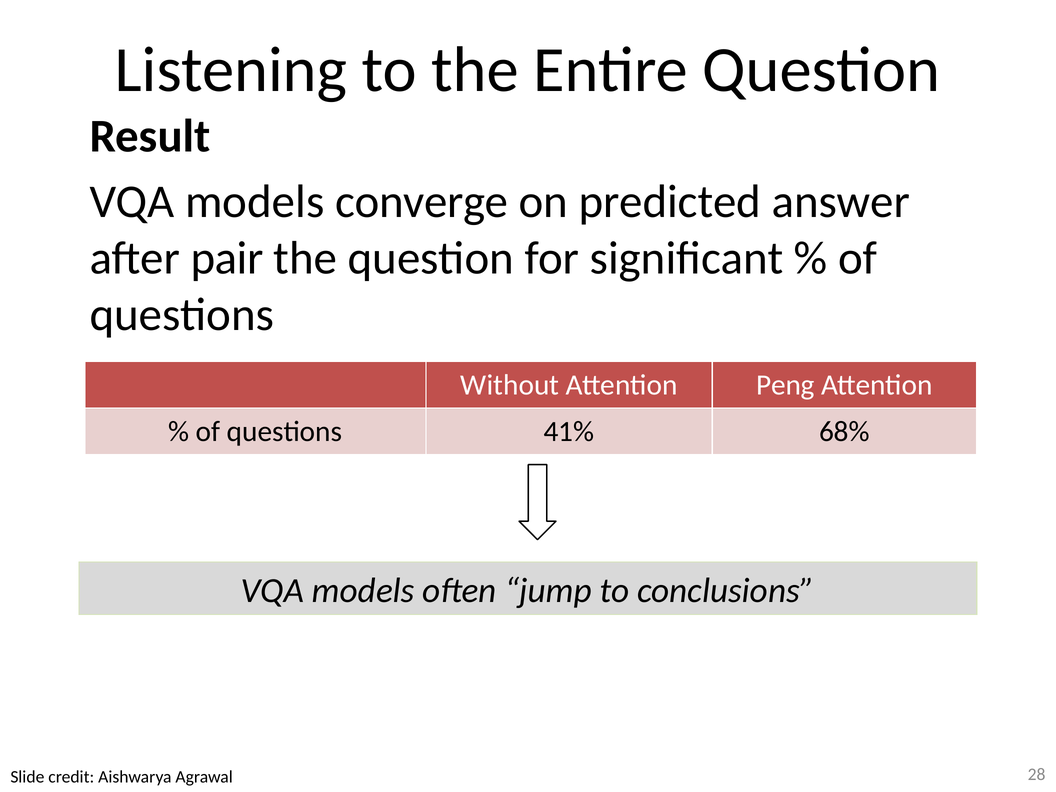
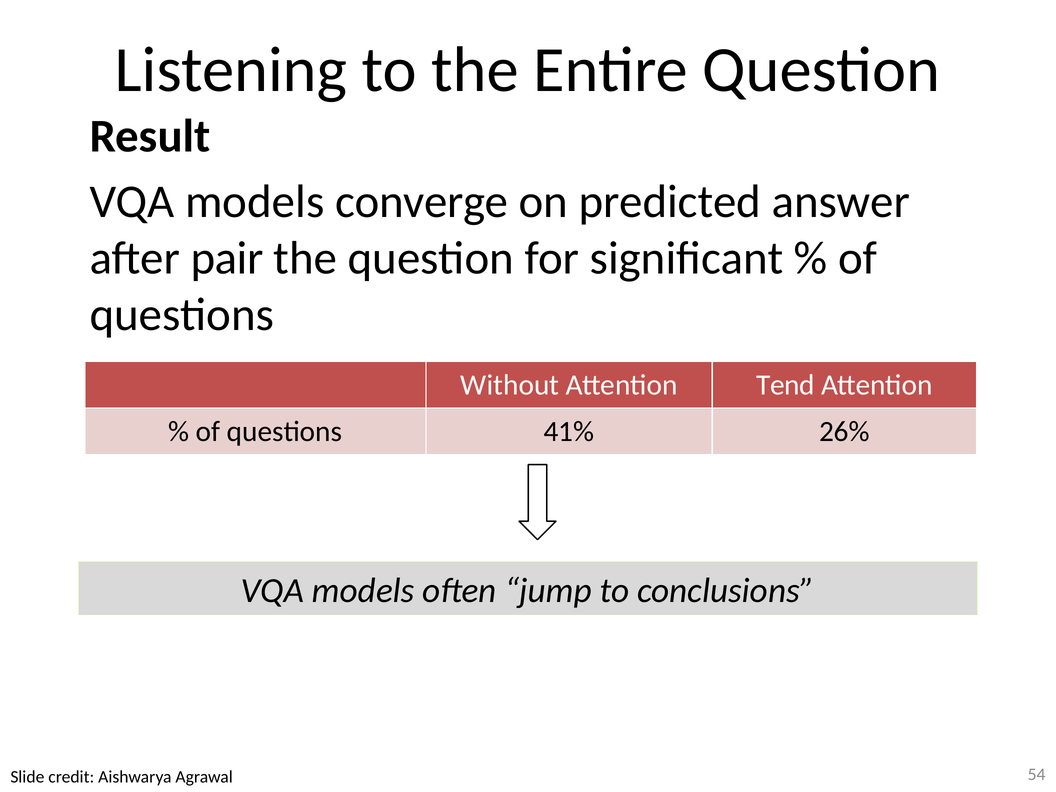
Peng: Peng -> Tend (785, 385)
68%: 68% -> 26% (844, 432)
28: 28 -> 54 (1037, 775)
